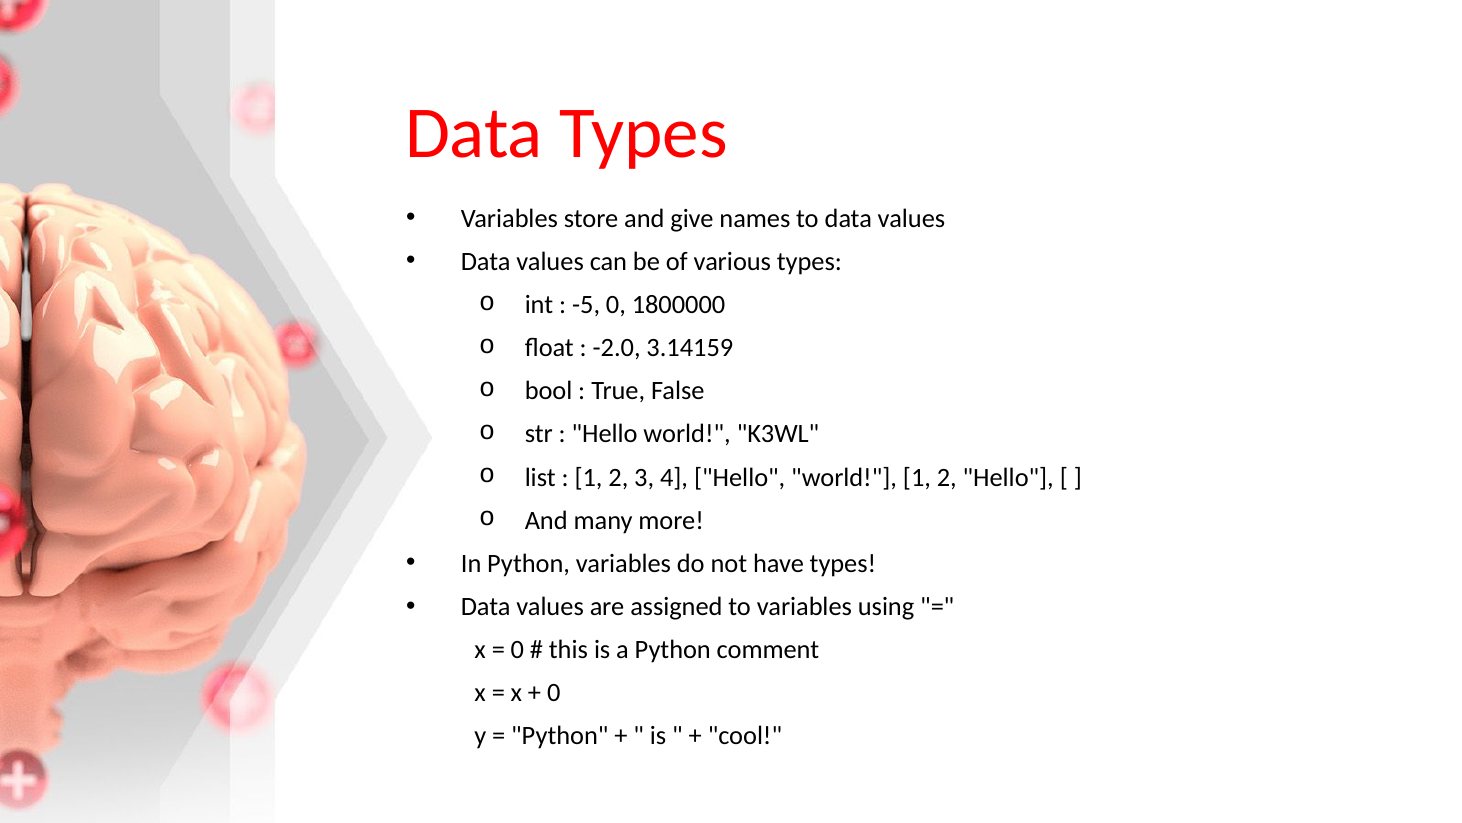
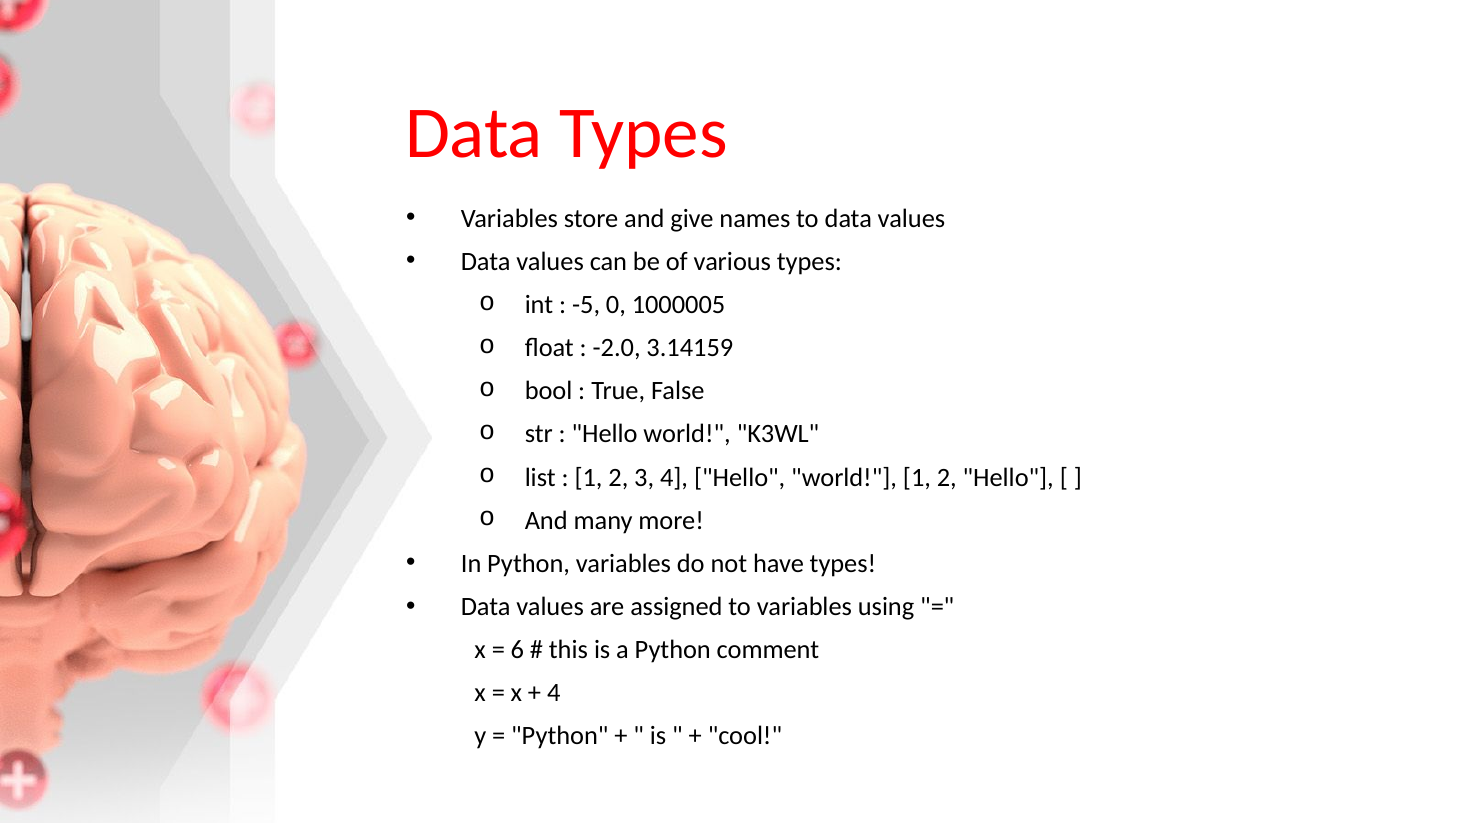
1800000: 1800000 -> 1000005 (679, 305)
0: 0 -> 6 (517, 649)
0: 0 -> 4 (554, 693)
